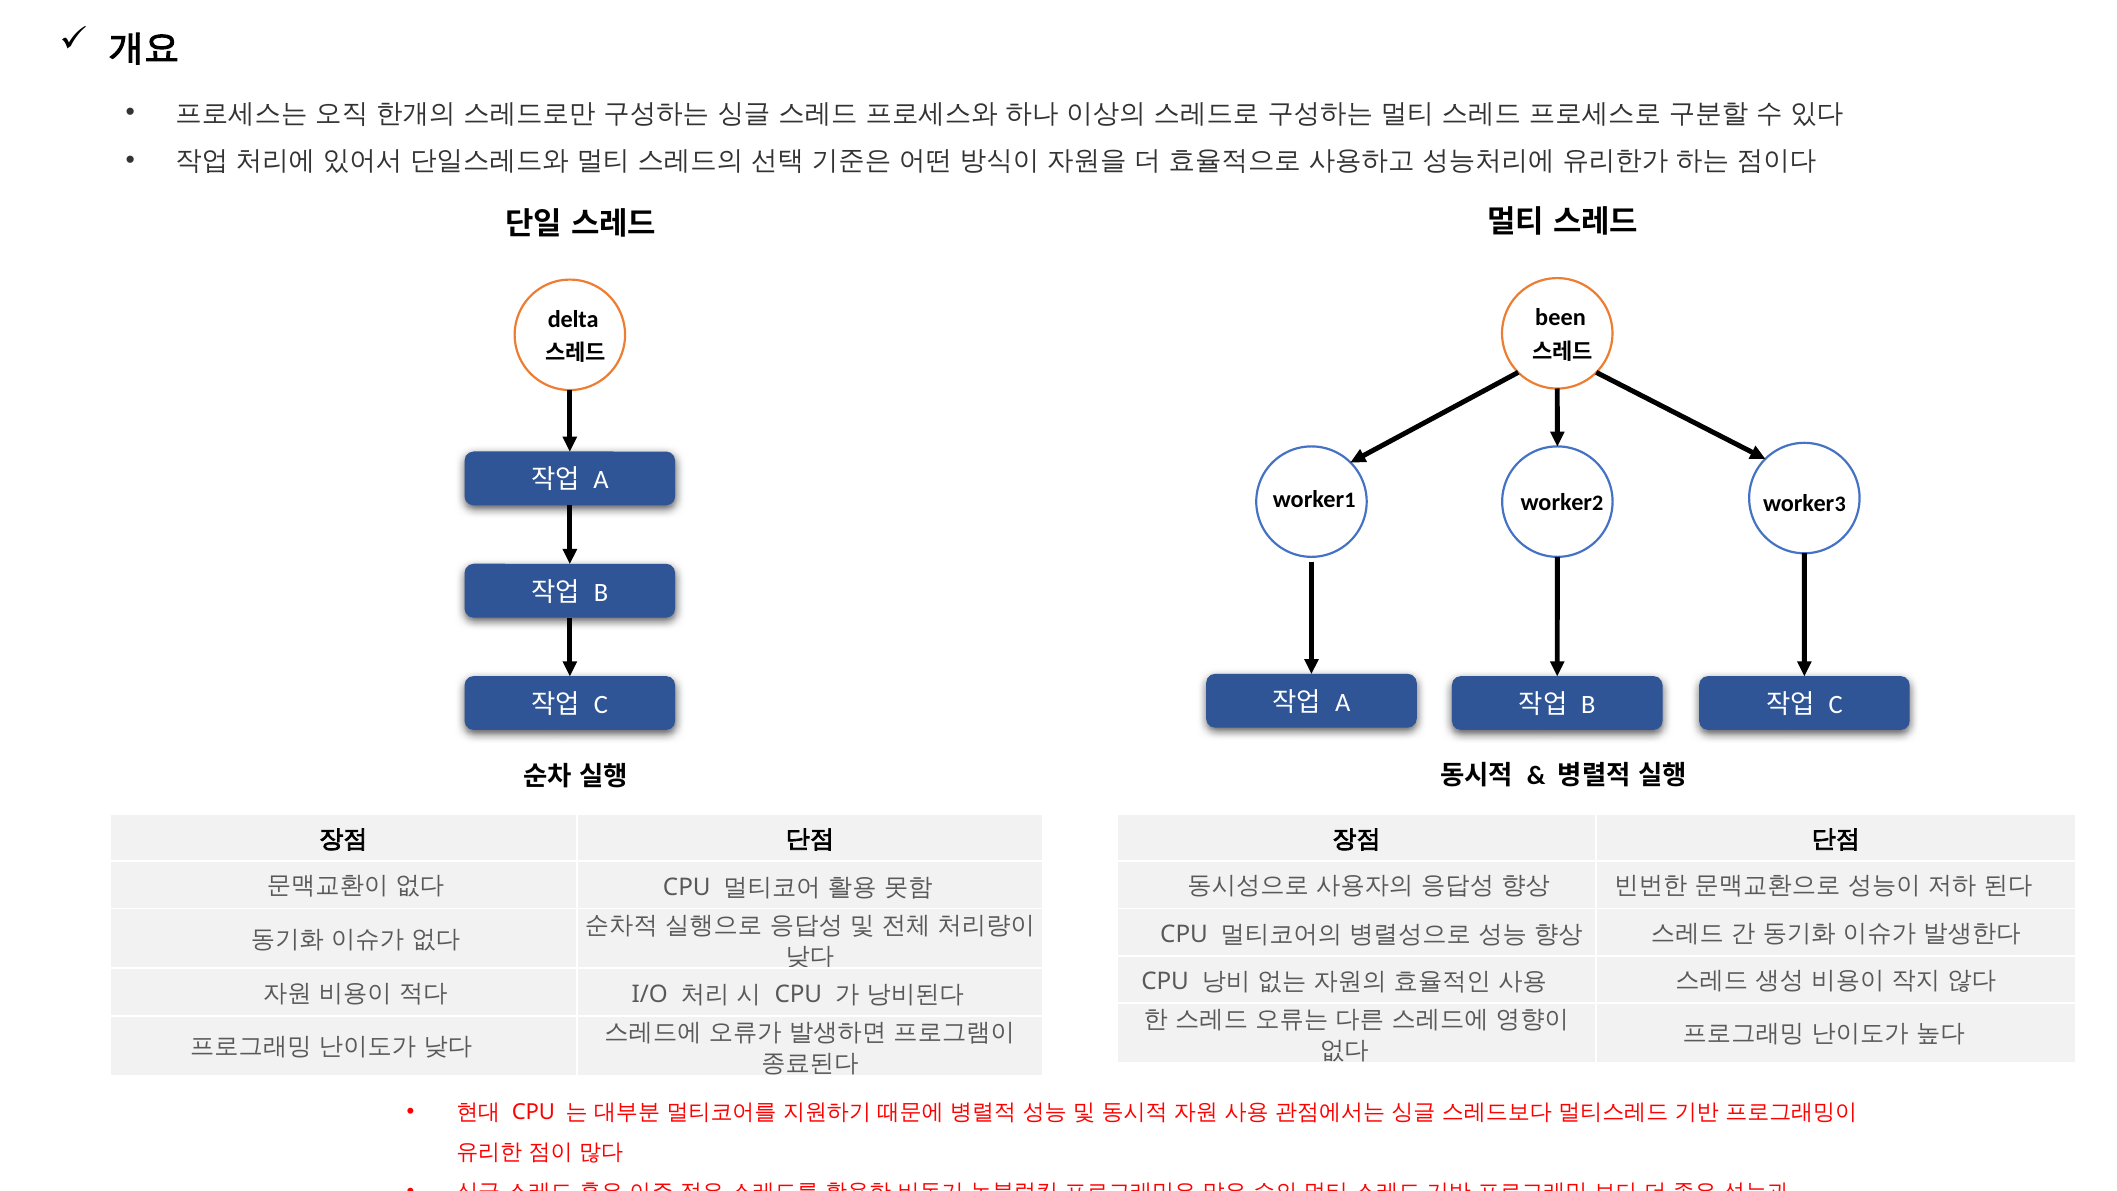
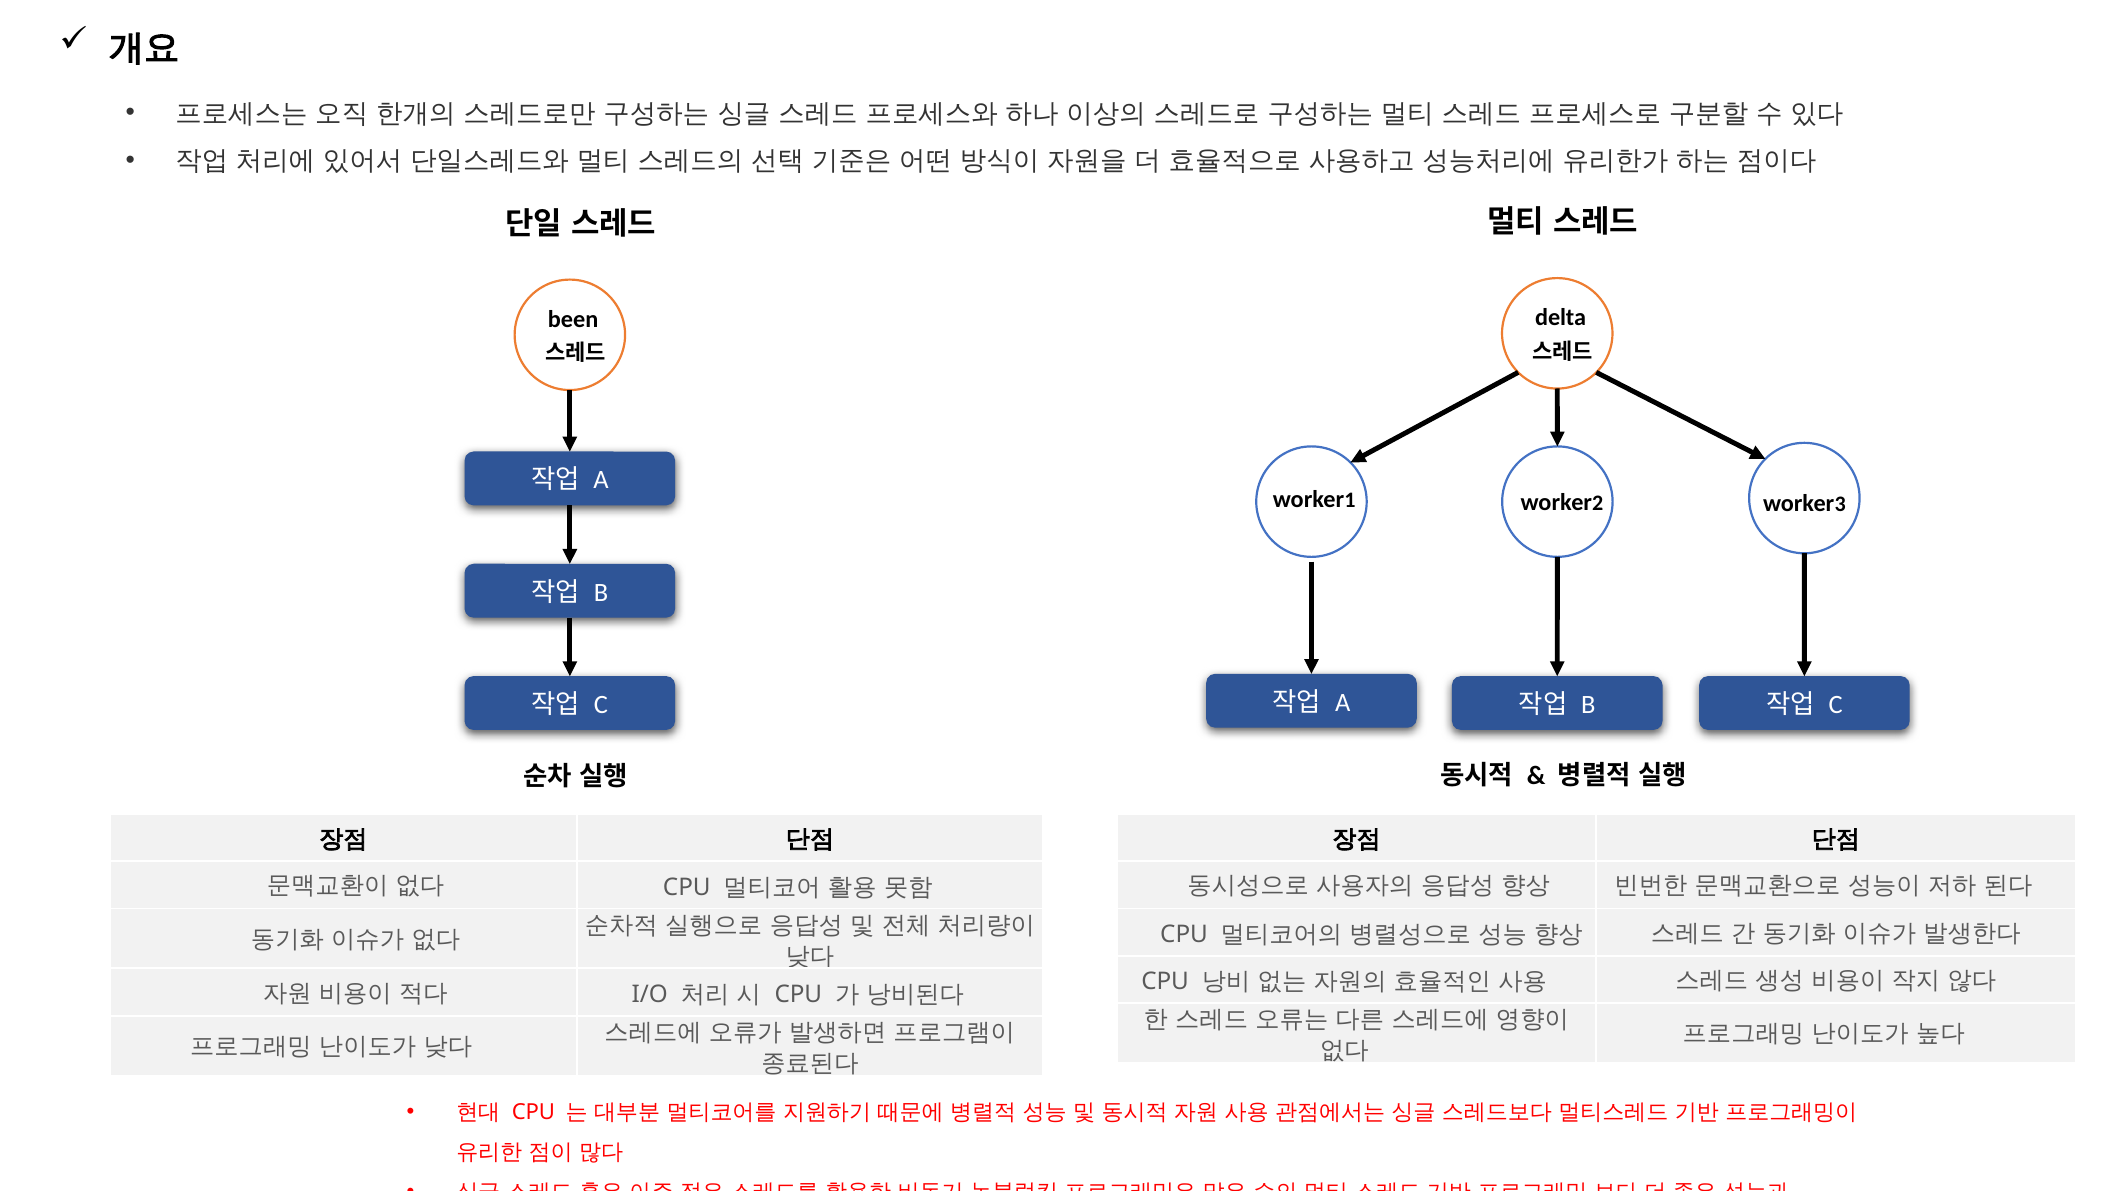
been: been -> delta (1561, 318)
delta: delta -> been (573, 319)
